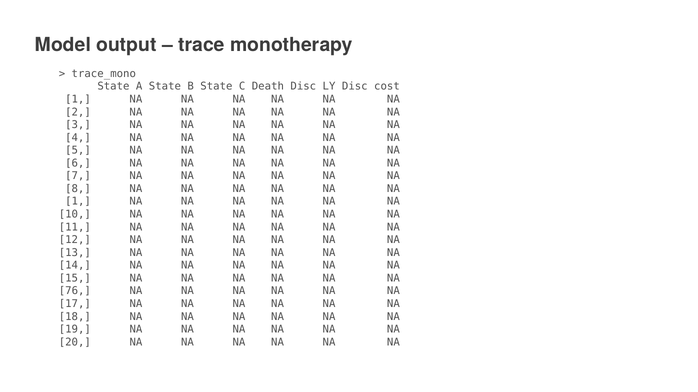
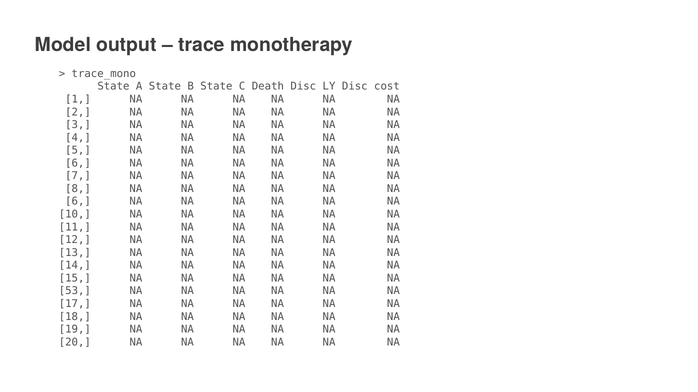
1: 1 -> 6 (78, 202)
76: 76 -> 53 (75, 291)
